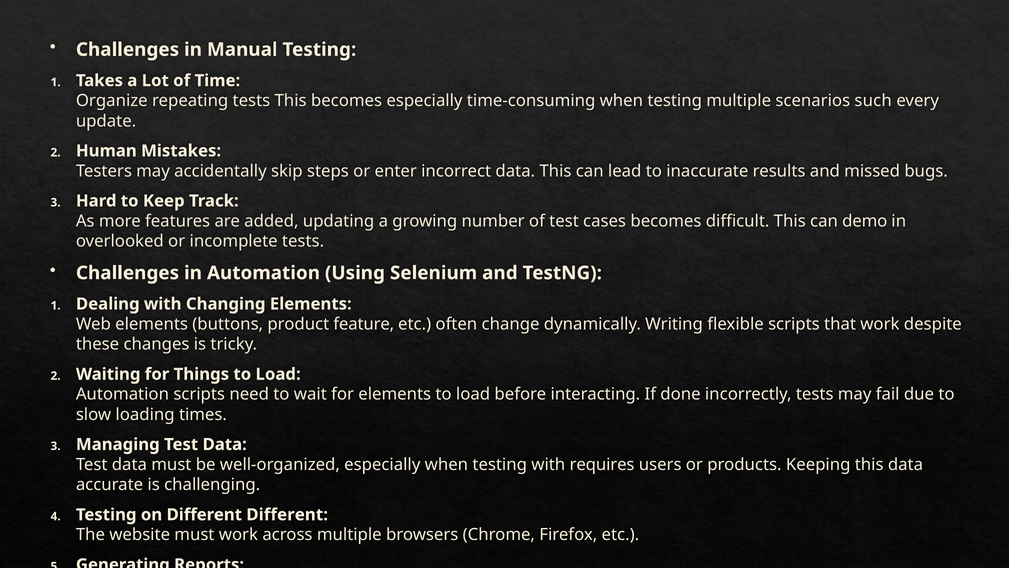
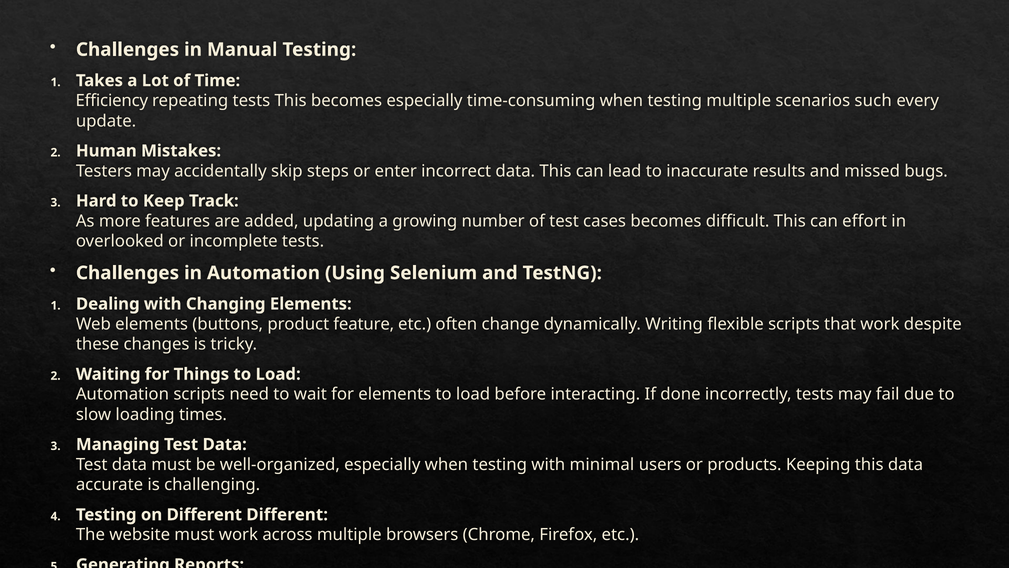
Organize: Organize -> Efficiency (112, 101)
can demo: demo -> effort (865, 221)
with requires: requires -> minimal (602, 464)
